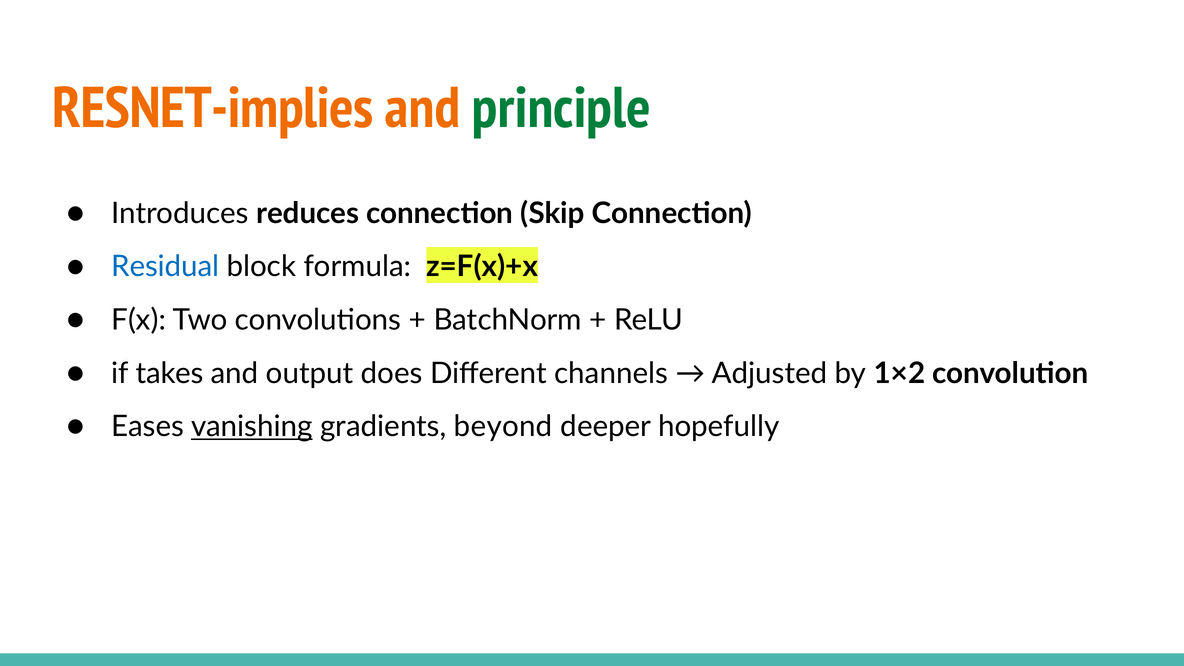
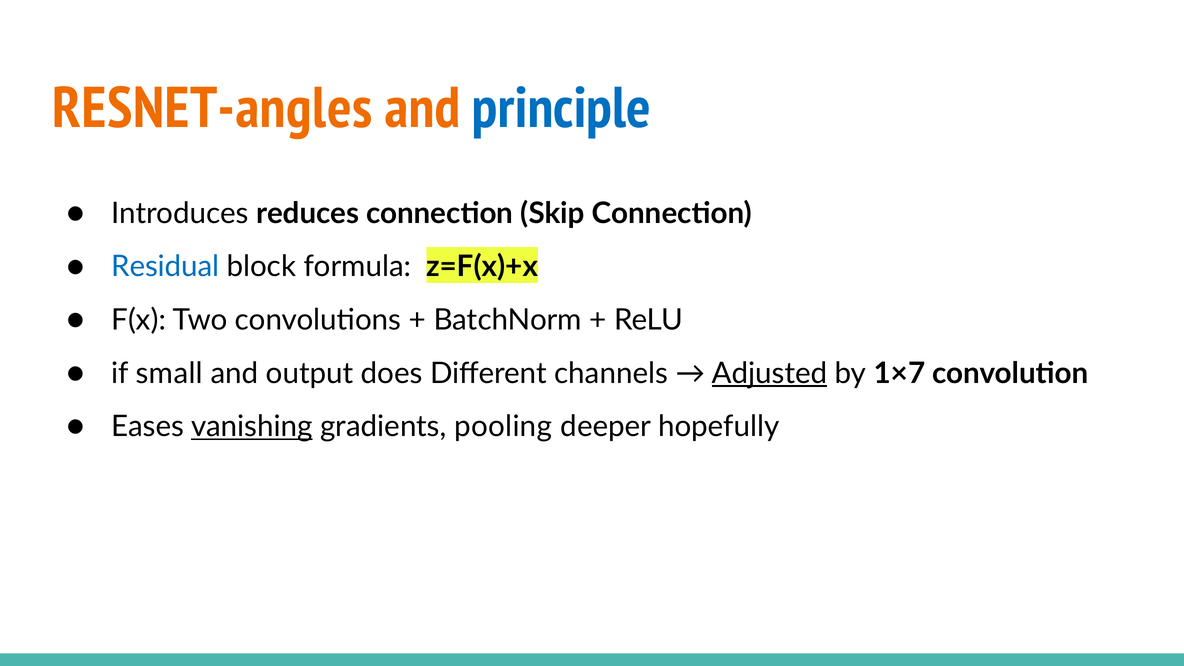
RESNET-implies: RESNET-implies -> RESNET-angles (212, 108)
principle colour: green -> blue (561, 108)
takes: takes -> small (169, 373)
Adjusted underline: none -> present (770, 373)
1×2: 1×2 -> 1×7 (899, 373)
beyond: beyond -> pooling (503, 427)
